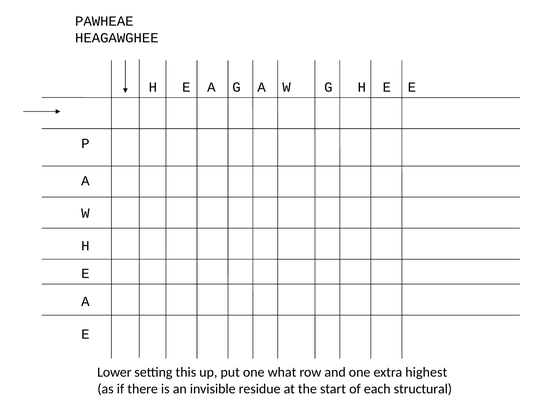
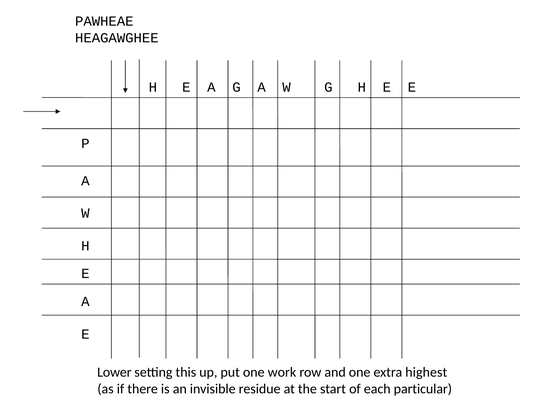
what: what -> work (282, 372)
structural: structural -> particular (423, 389)
